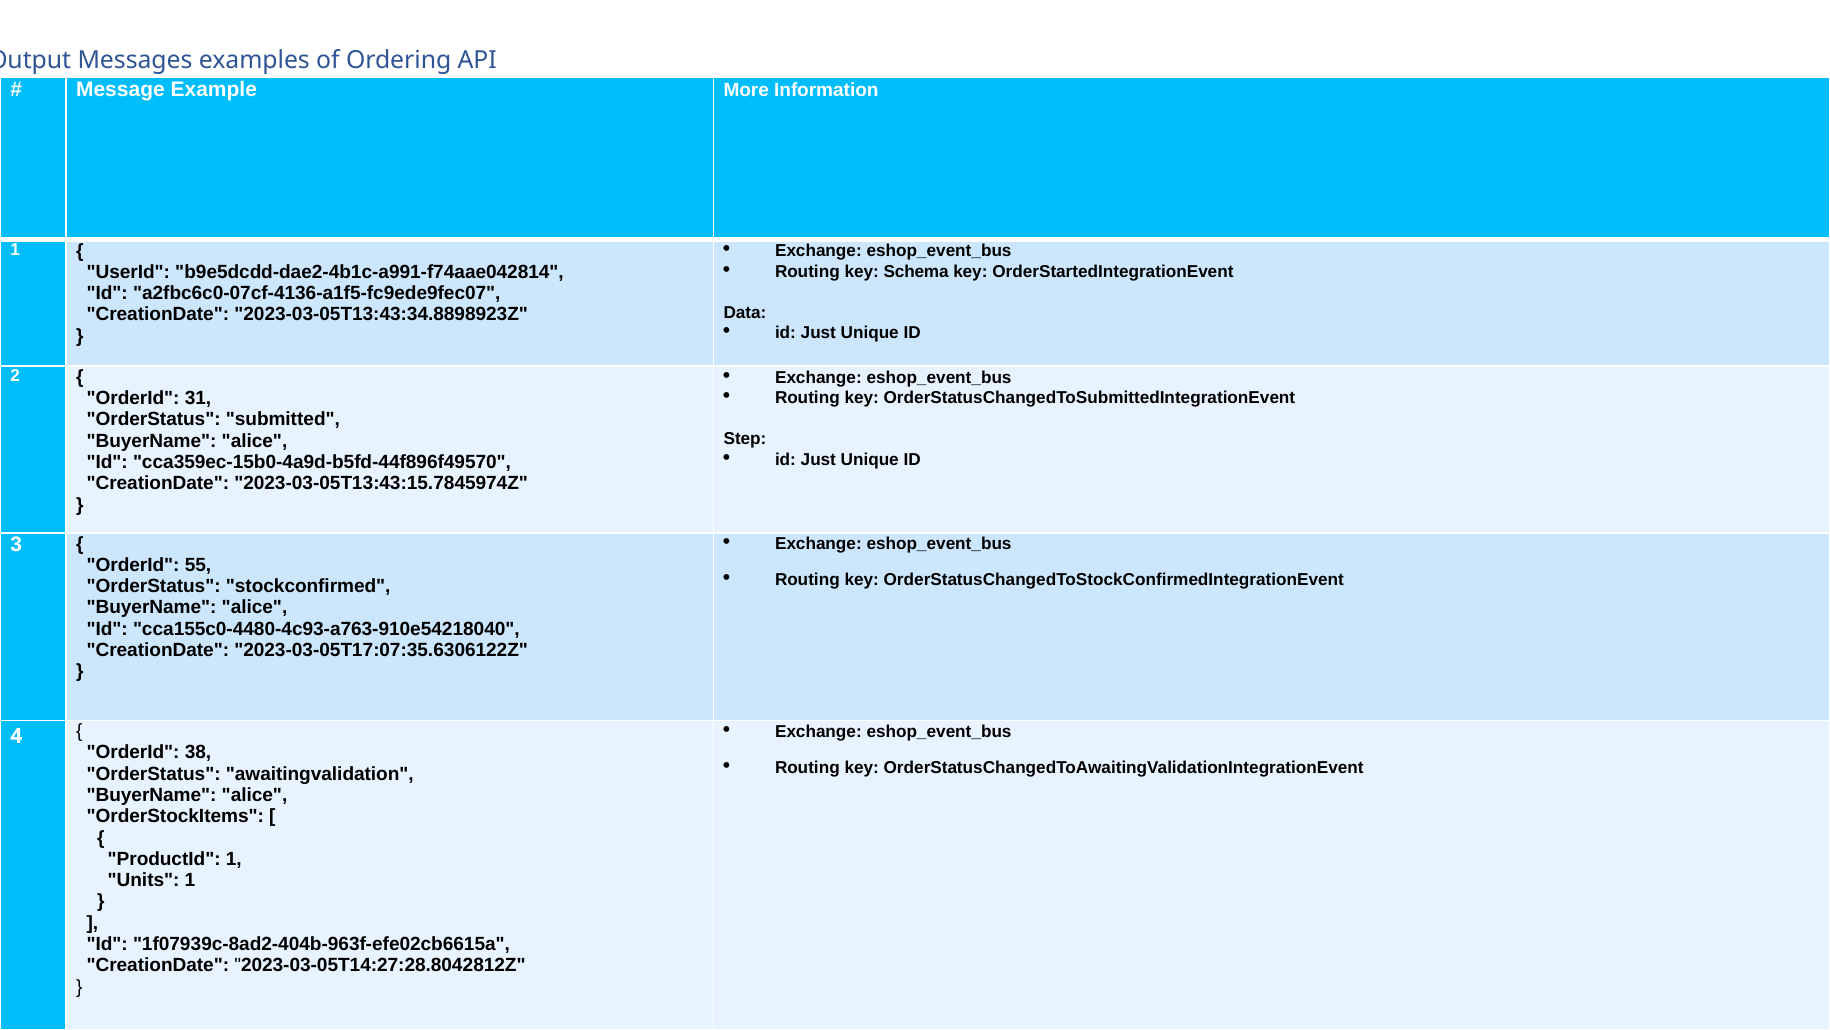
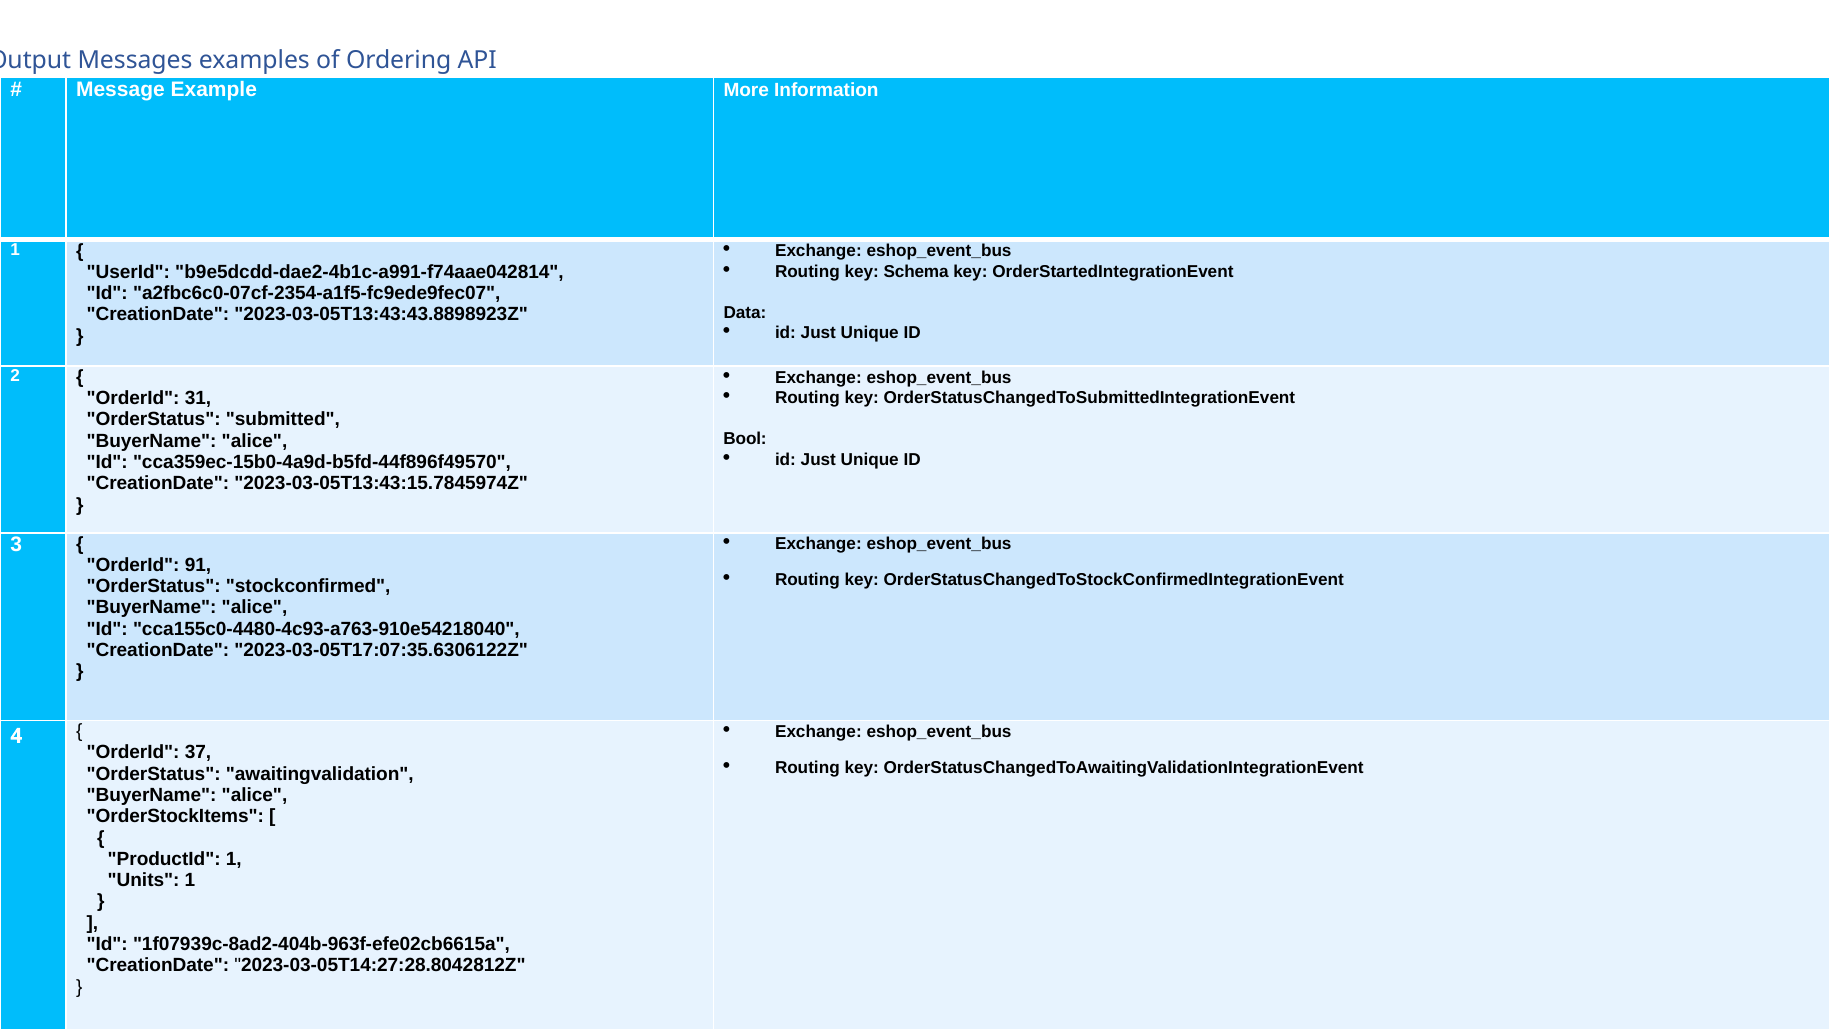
a2fbc6c0-07cf-4136-a1f5-fc9ede9fec07: a2fbc6c0-07cf-4136-a1f5-fc9ede9fec07 -> a2fbc6c0-07cf-2354-a1f5-fc9ede9fec07 (317, 293)
2023-03-05T13:43:34.8898923Z: 2023-03-05T13:43:34.8898923Z -> 2023-03-05T13:43:43.8898923Z (381, 314)
Step: Step -> Bool (745, 439)
55: 55 -> 91 (198, 565)
38: 38 -> 37 (198, 752)
